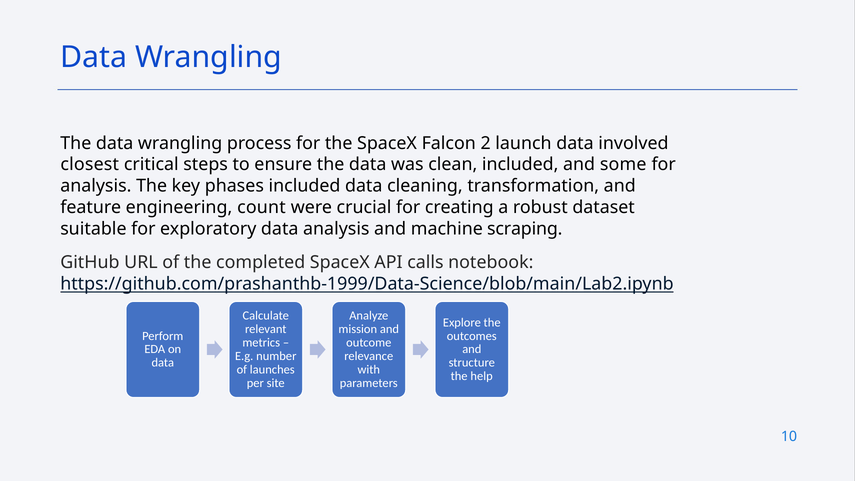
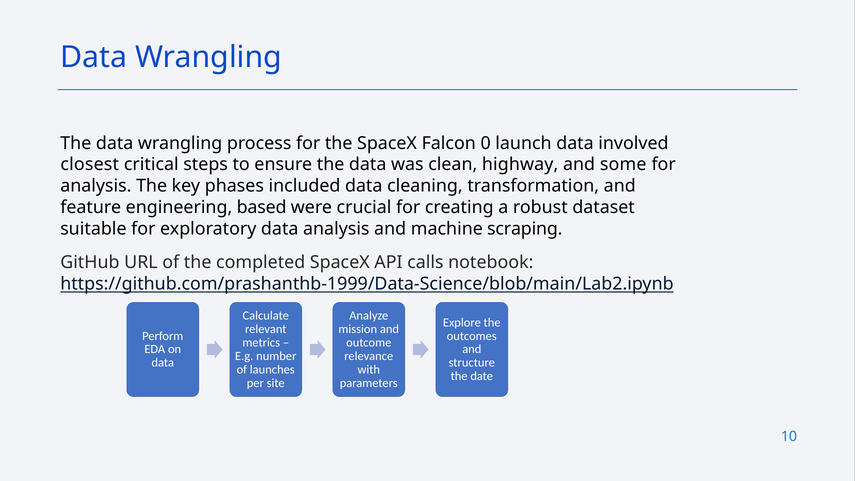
2: 2 -> 0 (486, 143)
clean included: included -> highway (520, 165)
count: count -> based (262, 207)
help: help -> date (482, 376)
